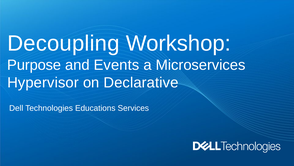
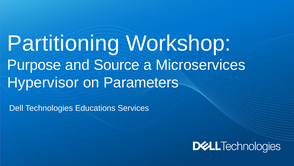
Decoupling: Decoupling -> Partitioning (63, 43)
Events: Events -> Source (117, 65)
Declarative: Declarative -> Parameters (141, 82)
